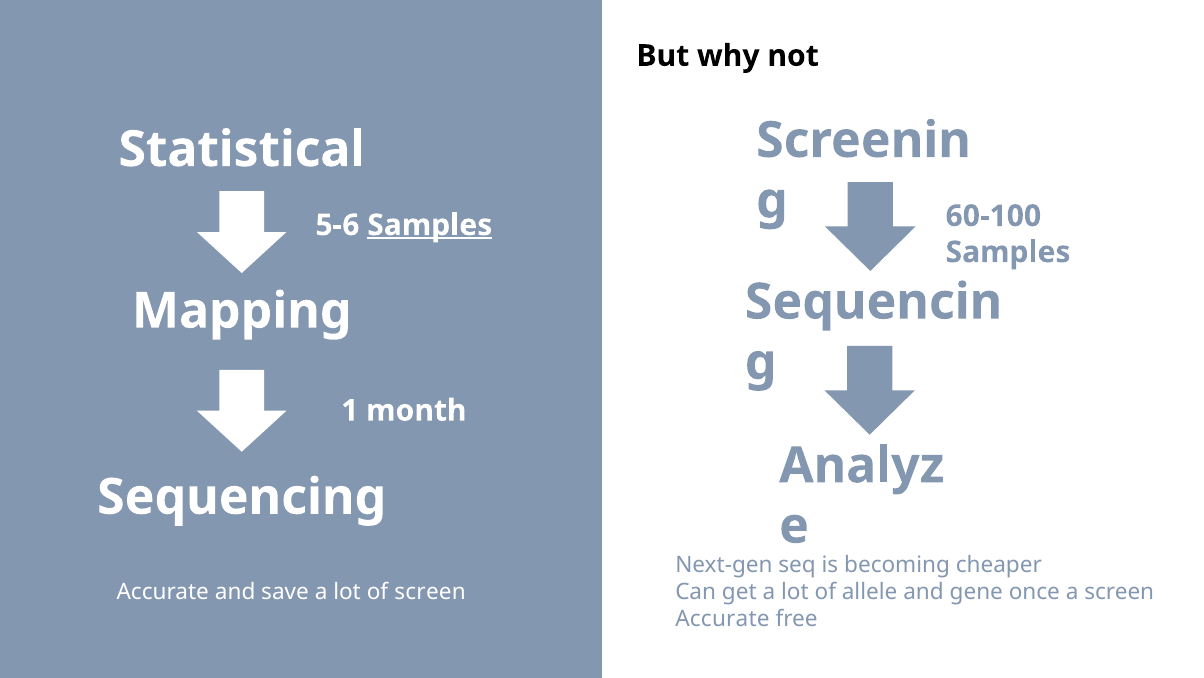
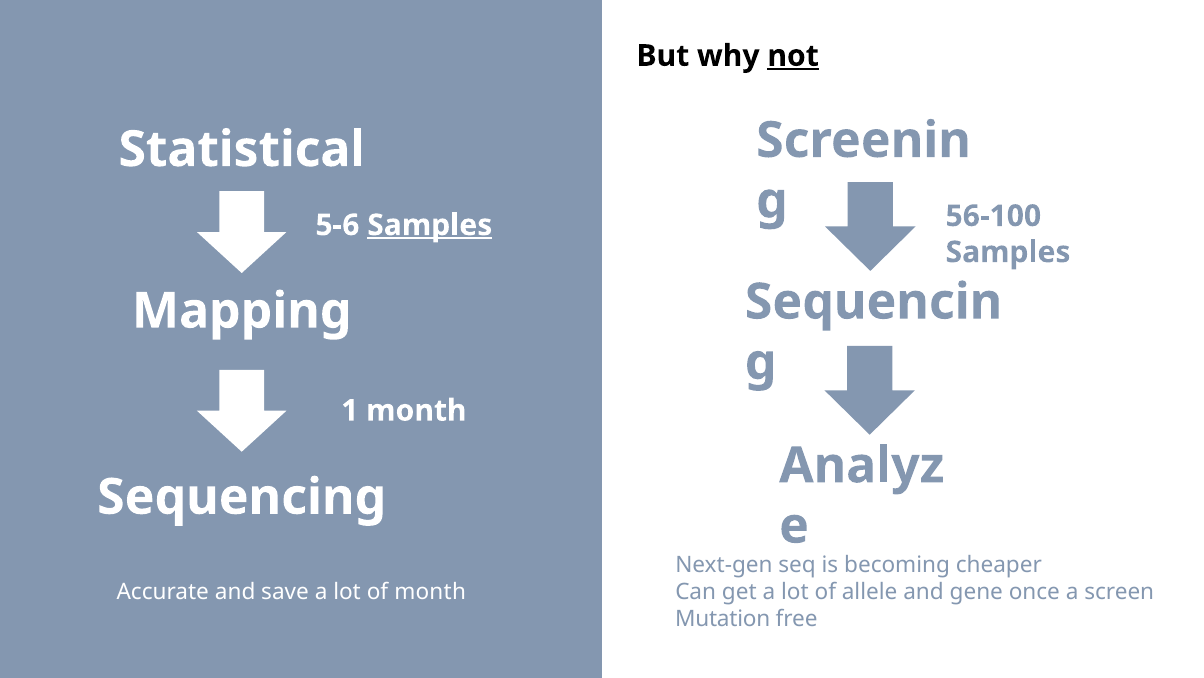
not underline: none -> present (793, 56)
60-100: 60-100 -> 56-100 (993, 216)
of screen: screen -> month (430, 591)
Accurate: Accurate -> Mutation (723, 618)
